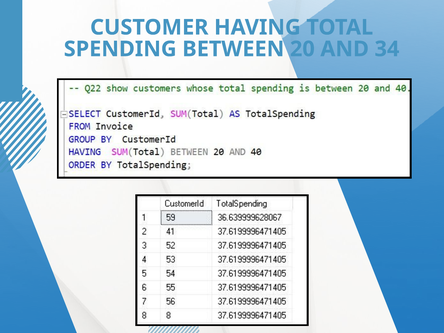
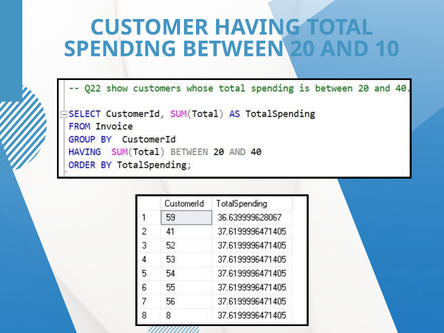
34: 34 -> 10 (387, 49)
